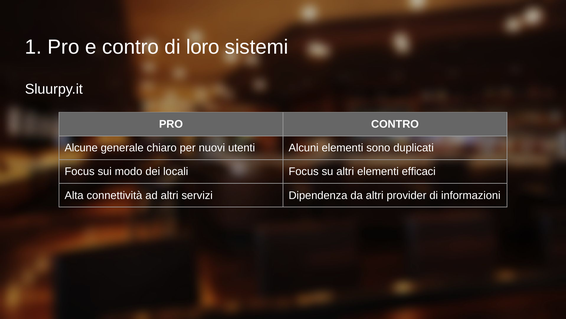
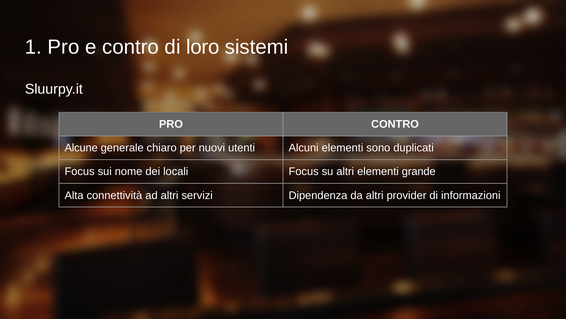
modo: modo -> nome (129, 171)
efficaci: efficaci -> grande (419, 171)
